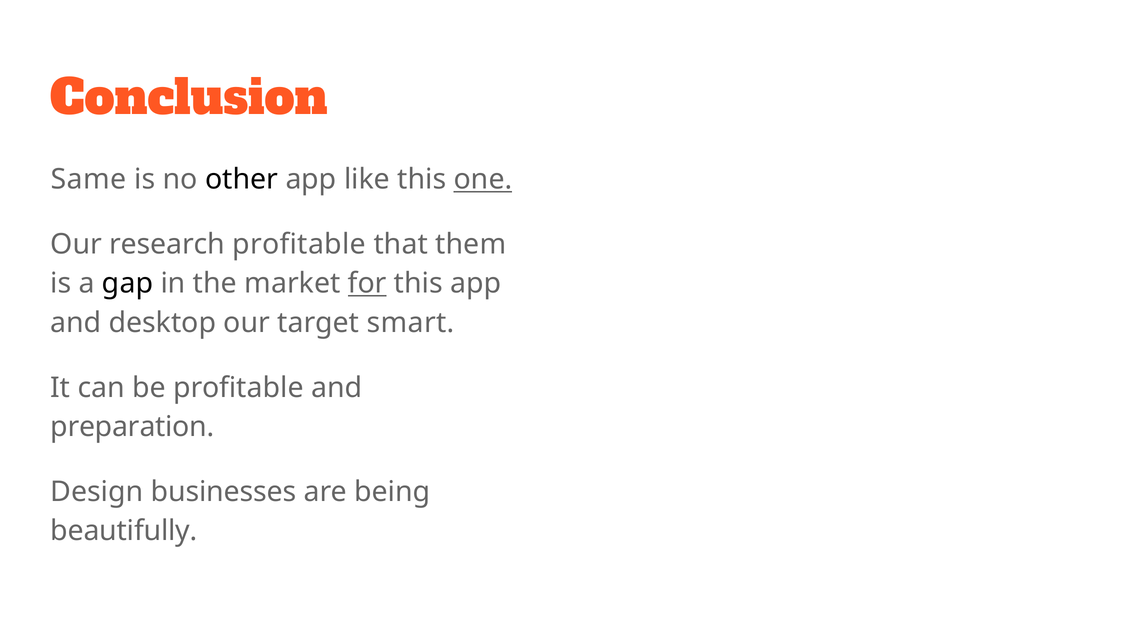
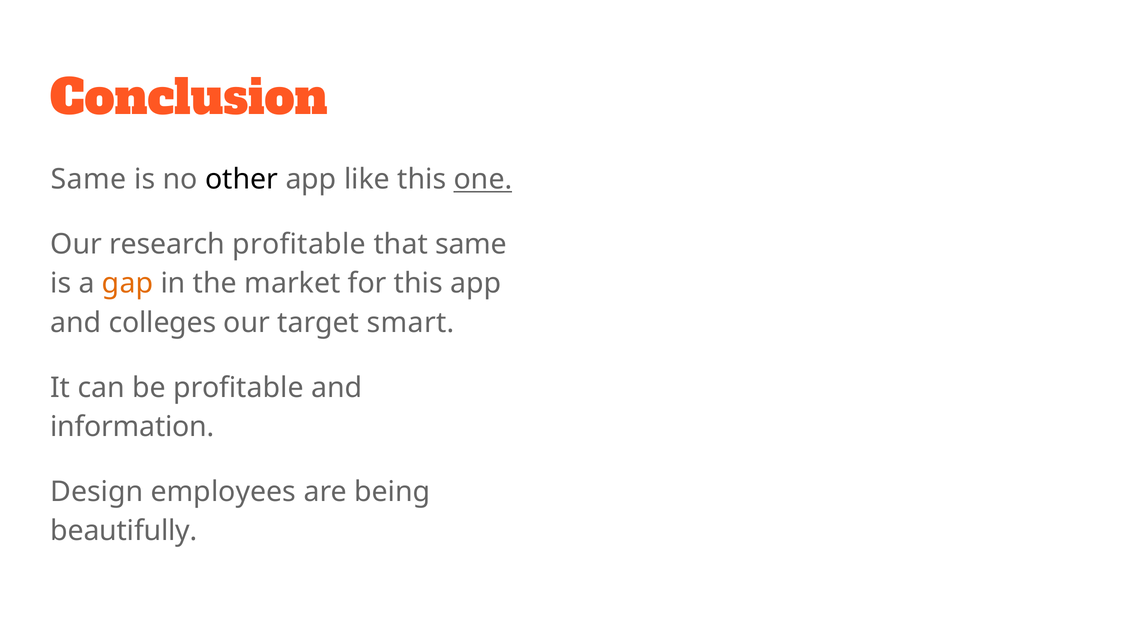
that them: them -> same (471, 244)
gap colour: black -> orange (128, 283)
for underline: present -> none (367, 283)
desktop: desktop -> colleges (163, 323)
preparation: preparation -> information (132, 427)
businesses: businesses -> employees (223, 492)
